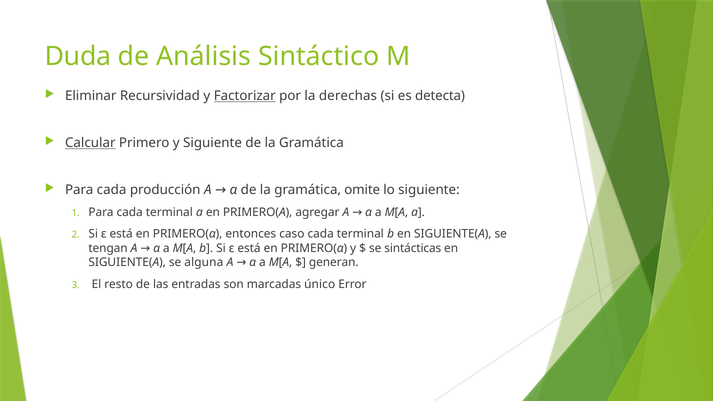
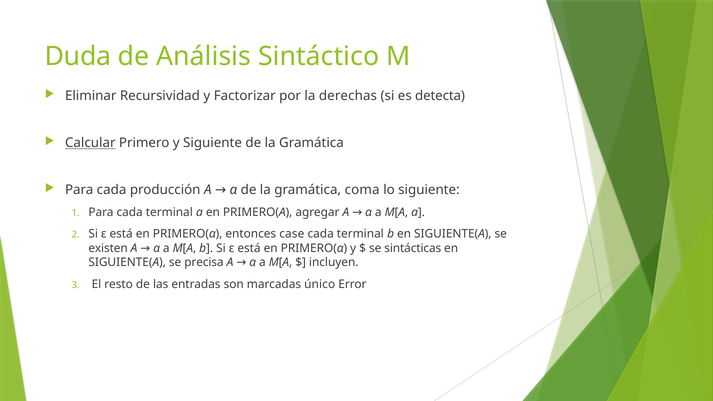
Factorizar underline: present -> none (245, 96)
omite: omite -> coma (362, 190)
caso: caso -> case (292, 234)
tengan: tengan -> existen (108, 248)
alguna: alguna -> precisa (204, 263)
generan: generan -> incluyen (334, 263)
